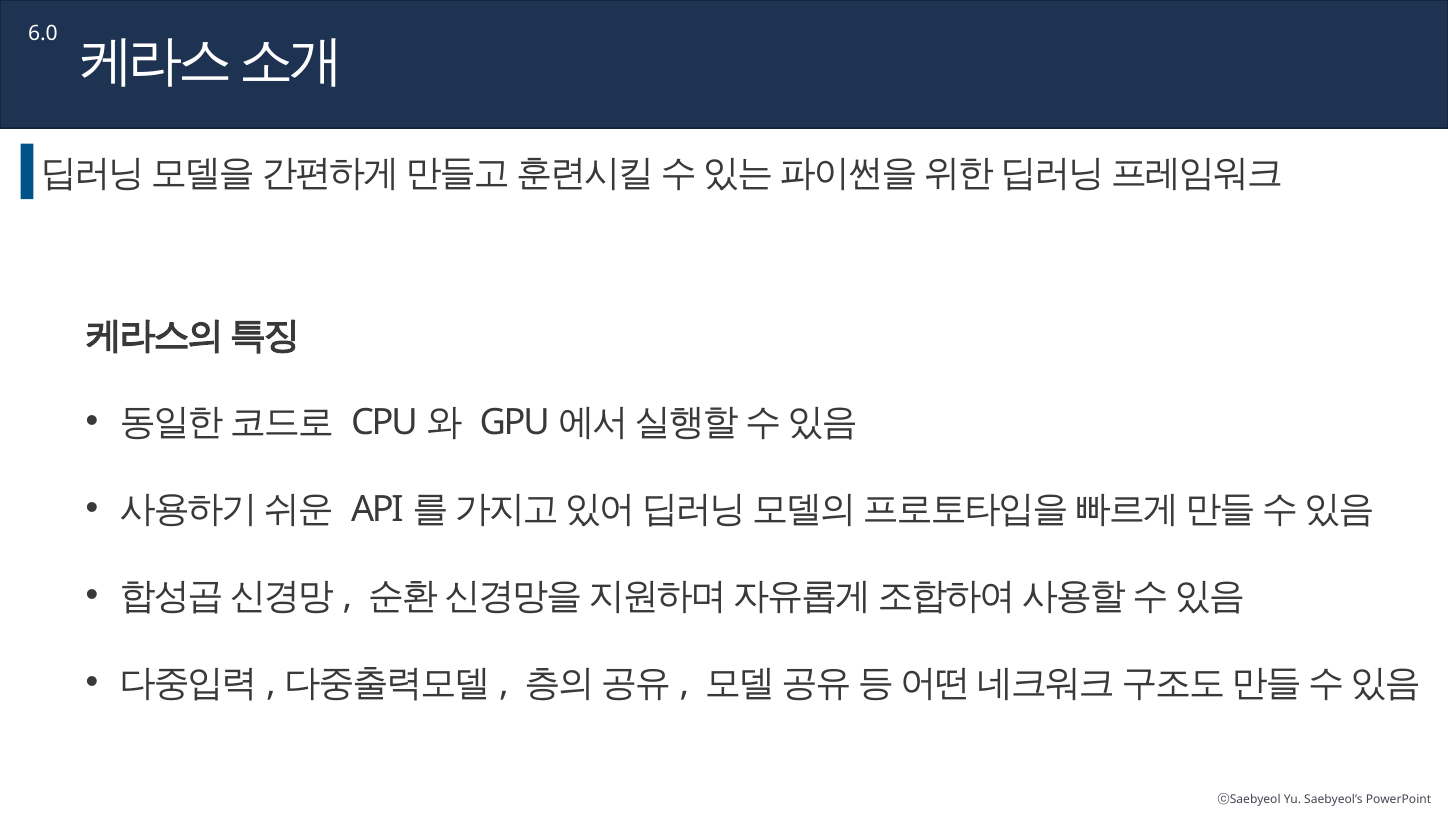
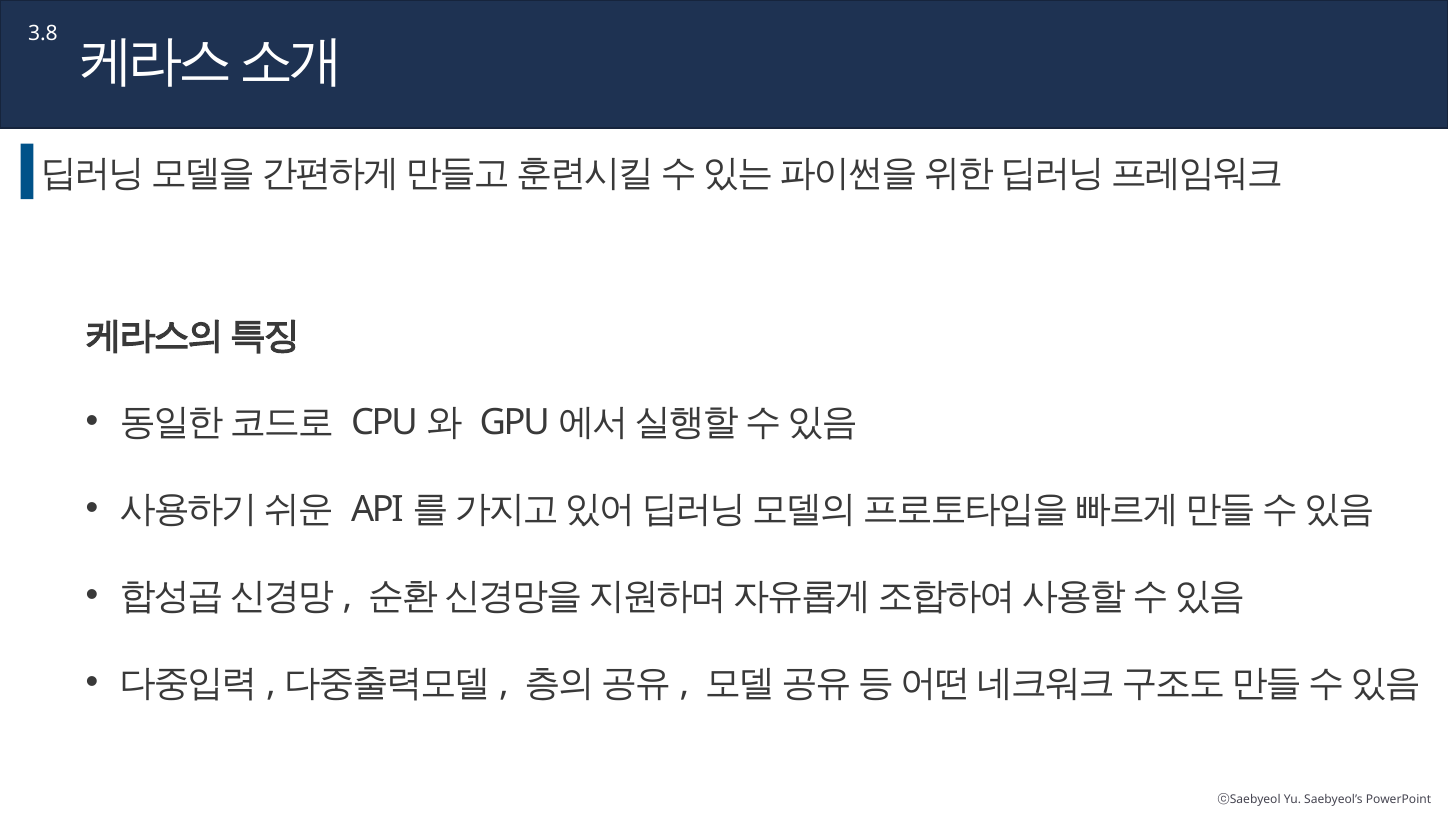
6.0: 6.0 -> 3.8 (43, 33)
